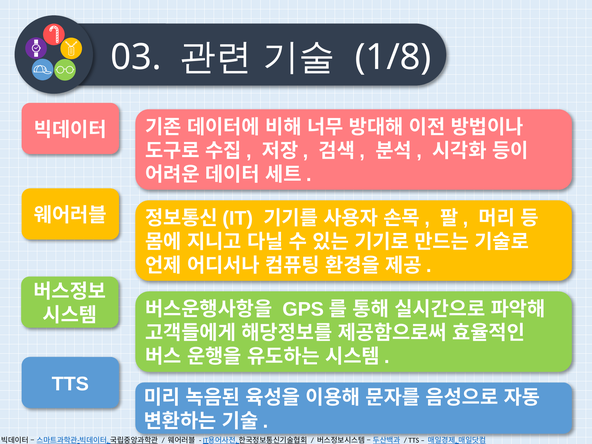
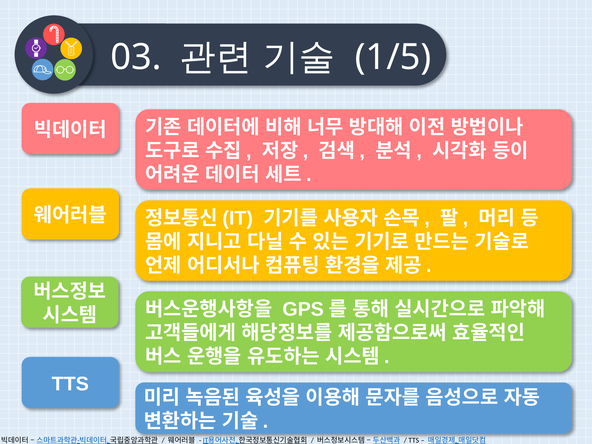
1/8: 1/8 -> 1/5 (393, 57)
